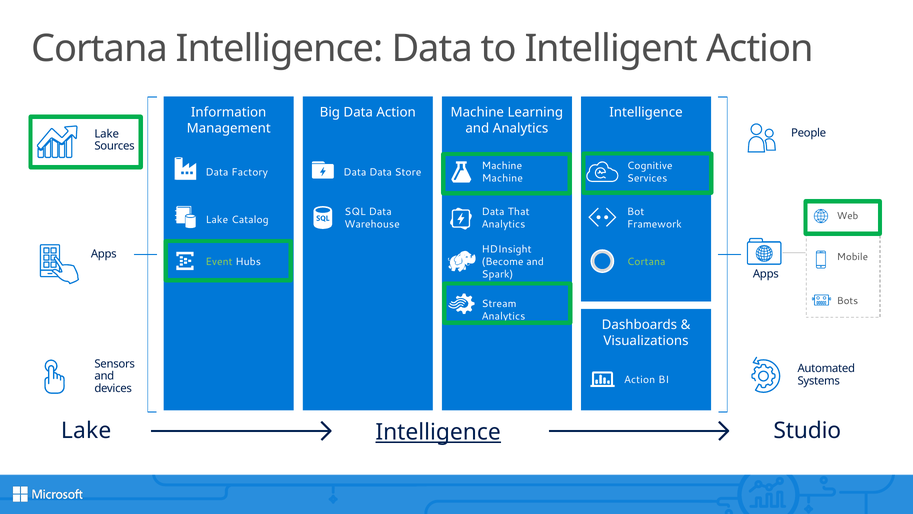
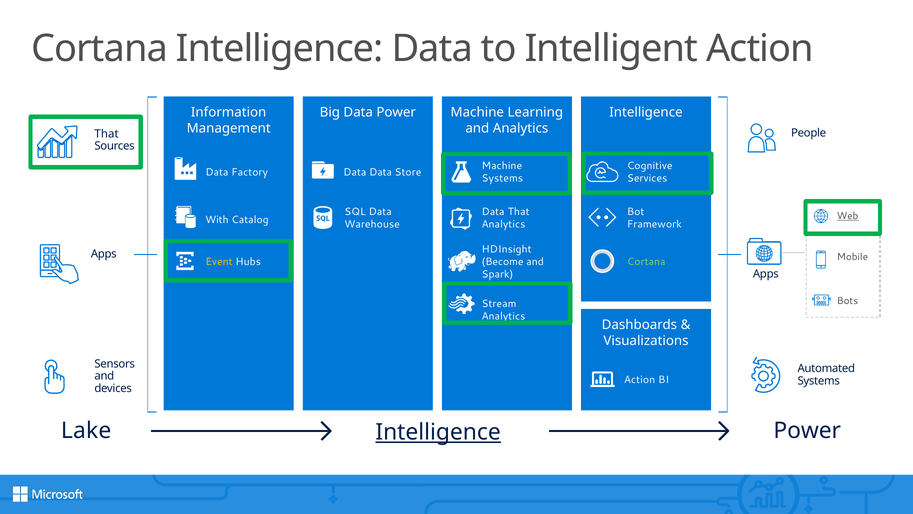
Data Action: Action -> Power (396, 112)
Lake: Lake -> That (107, 134)
Machine: Machine -> Systems (502, 178)
Web underline: none -> present (848, 216)
Lake: Lake -> With (217, 219)
Event colour: light green -> yellow (219, 262)
Studio: Studio -> Power (807, 430)
